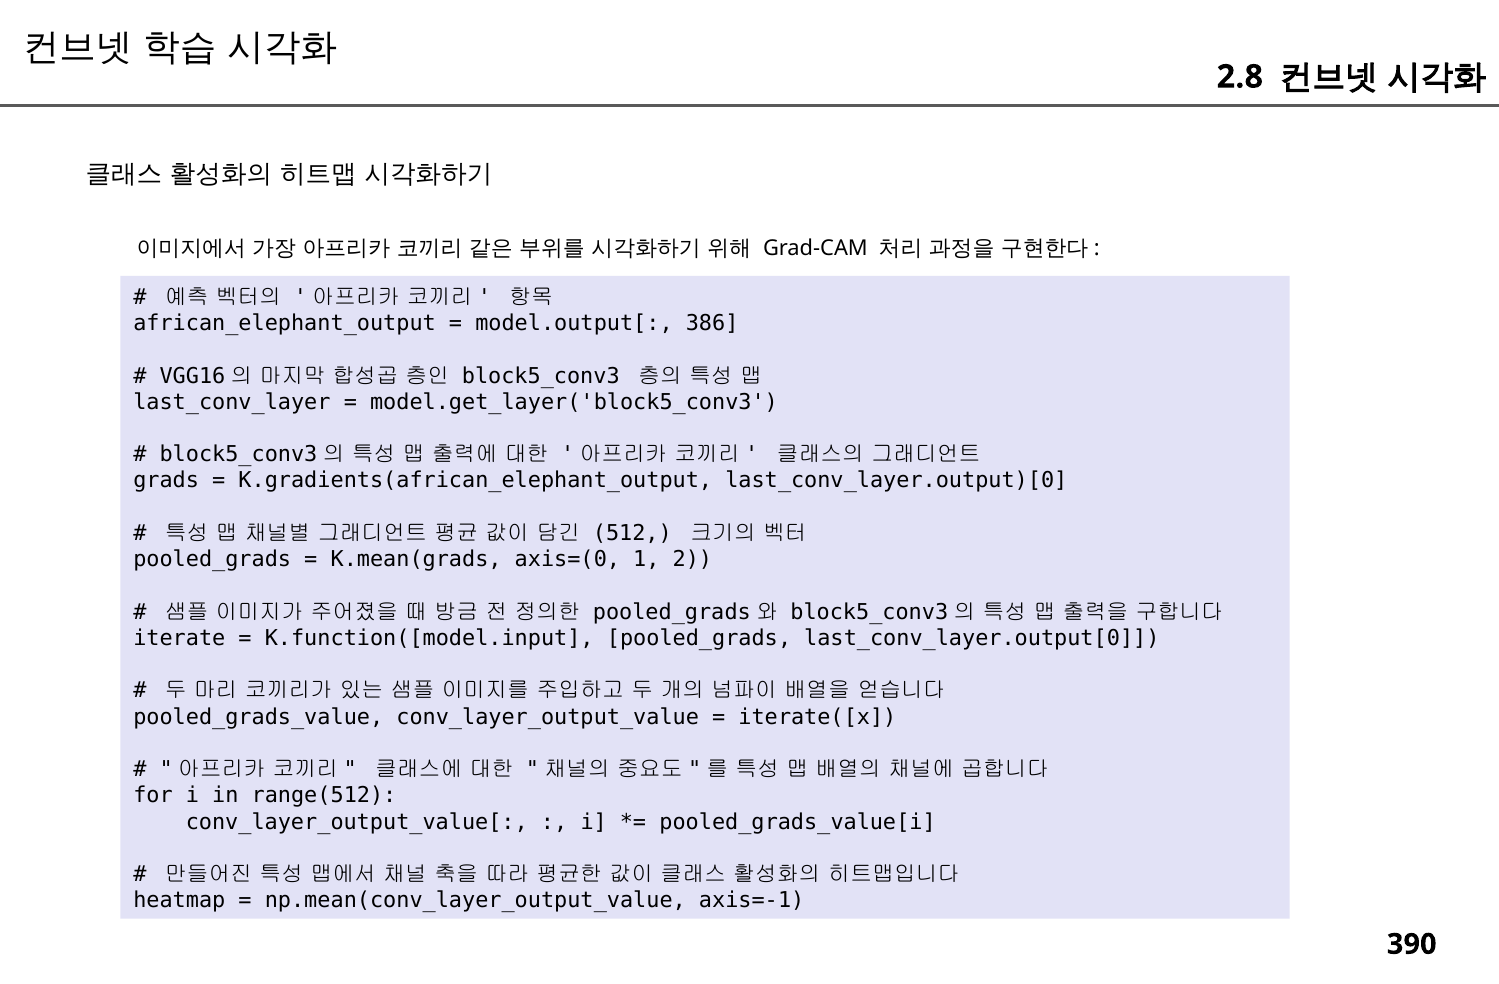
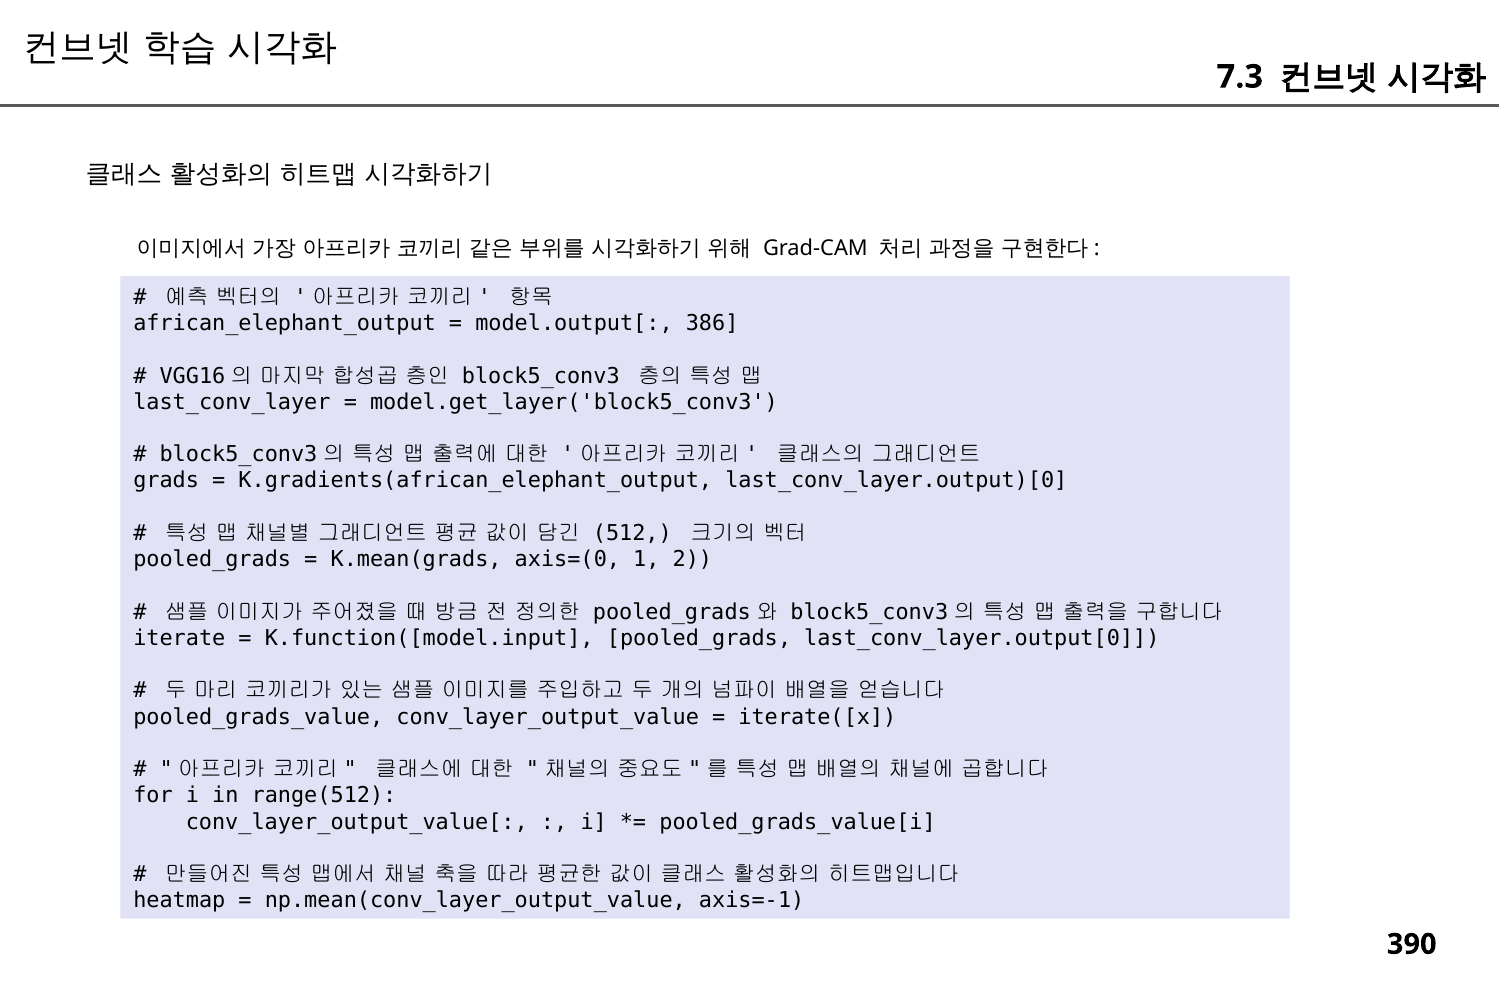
2.8: 2.8 -> 7.3 (1240, 77)
